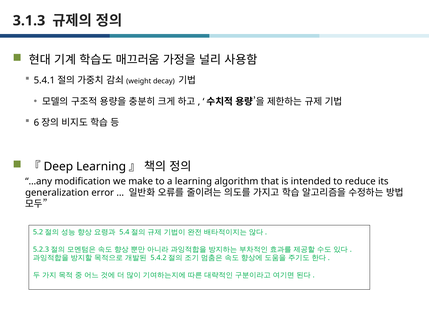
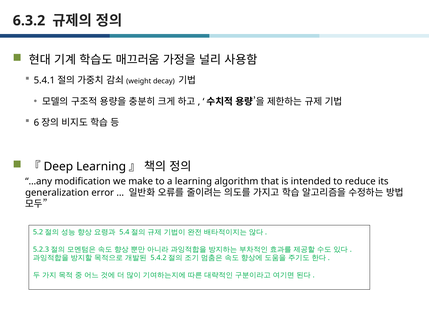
3.1.3: 3.1.3 -> 6.3.2 (29, 21)
